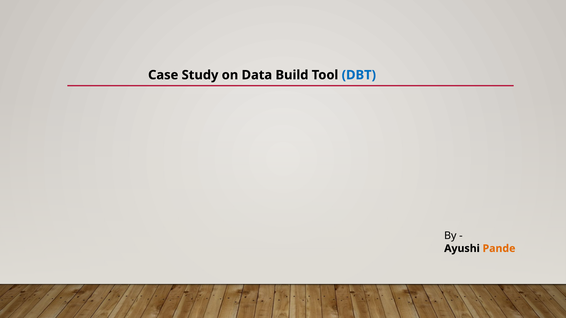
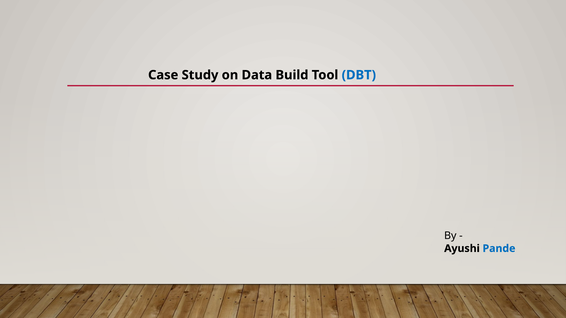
Pande colour: orange -> blue (499, 249)
